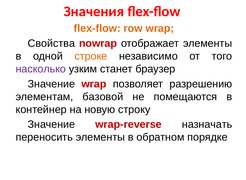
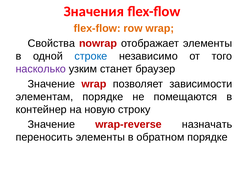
строке colour: orange -> blue (91, 56)
разрешению: разрешению -> зависимости (201, 84)
элементам базовой: базовой -> порядке (103, 97)
